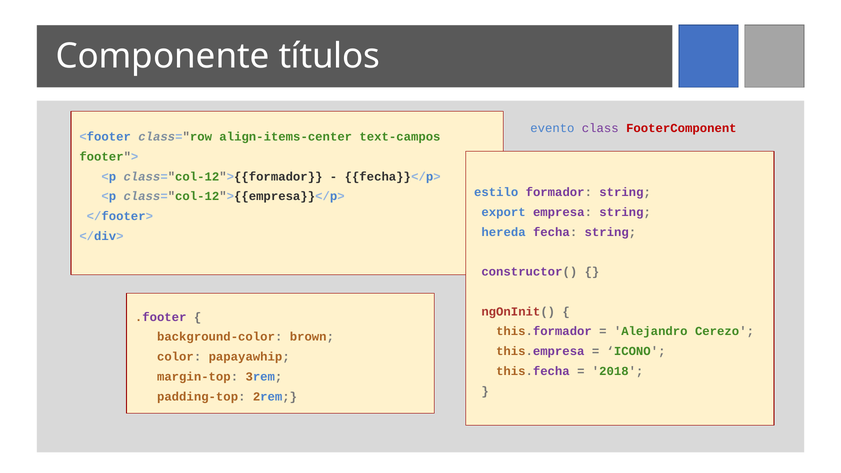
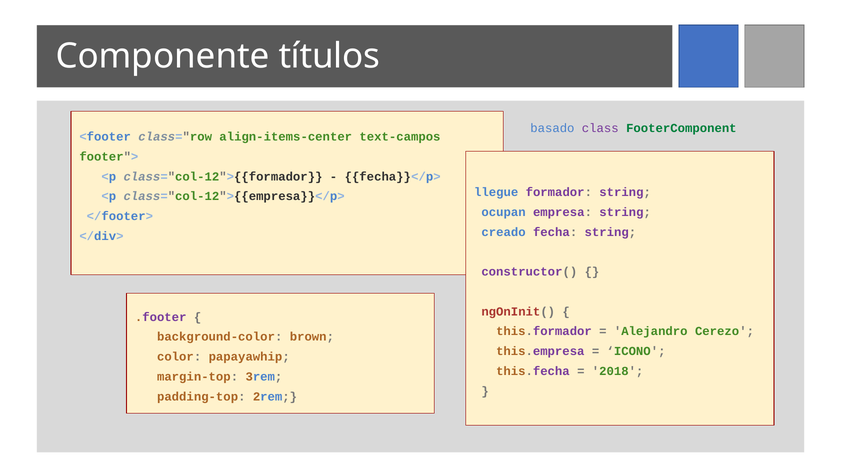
evento: evento -> basado (552, 128)
FooterComponent colour: red -> green (681, 128)
estilo: estilo -> llegue (496, 192)
export: export -> ocupan (504, 212)
hereda: hereda -> creado (504, 232)
